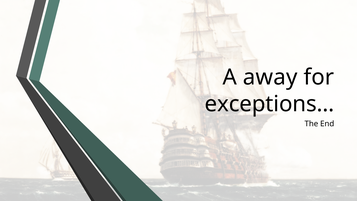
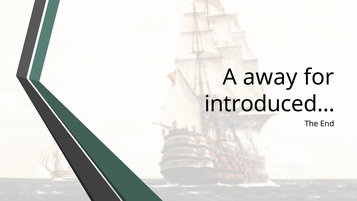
exceptions…: exceptions… -> introduced… (270, 104)
